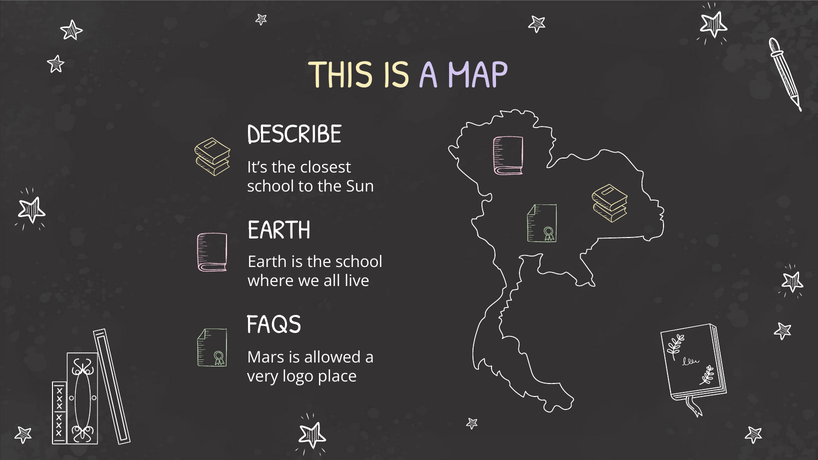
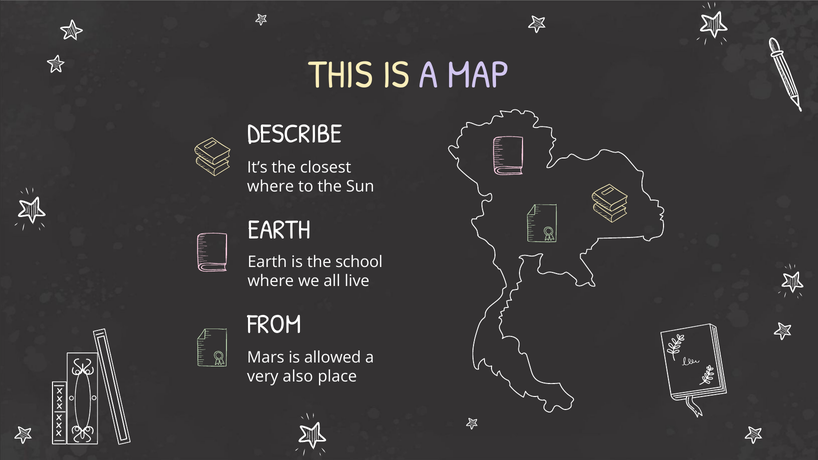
school: school -> where (271, 186)
FAQS: FAQS -> FROM (274, 325)
logo: logo -> also (298, 377)
